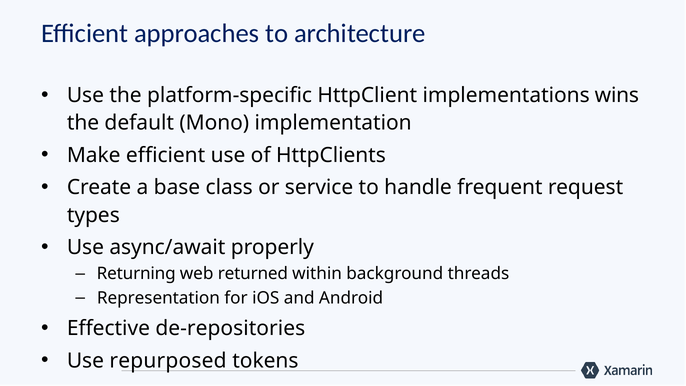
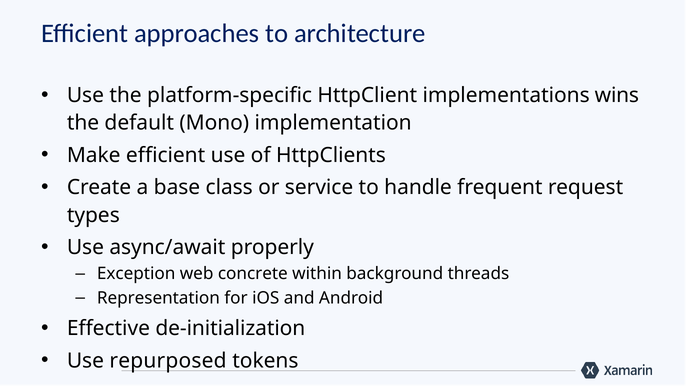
Returning: Returning -> Exception (136, 274)
returned: returned -> concrete (253, 274)
de-repositories: de-repositories -> de-initialization (230, 328)
